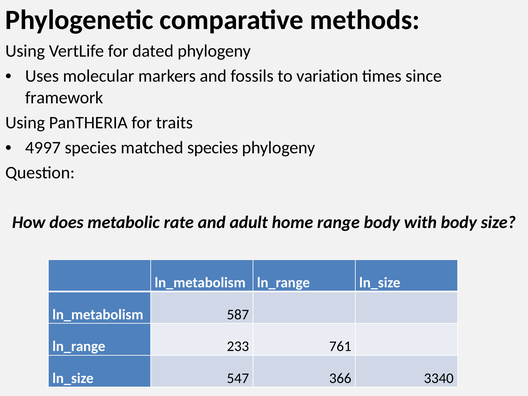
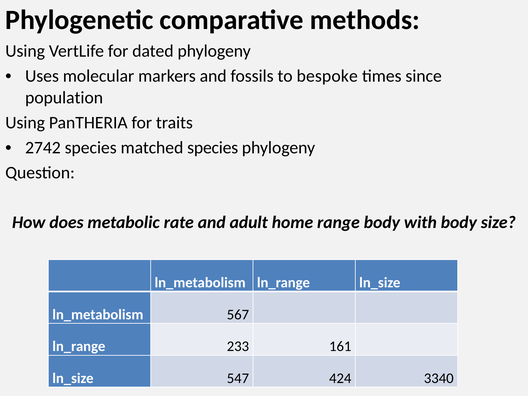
variation: variation -> bespoke (327, 76)
framework: framework -> population (64, 98)
4997: 4997 -> 2742 (43, 148)
587: 587 -> 567 (238, 315)
761: 761 -> 161 (340, 346)
366: 366 -> 424 (340, 378)
